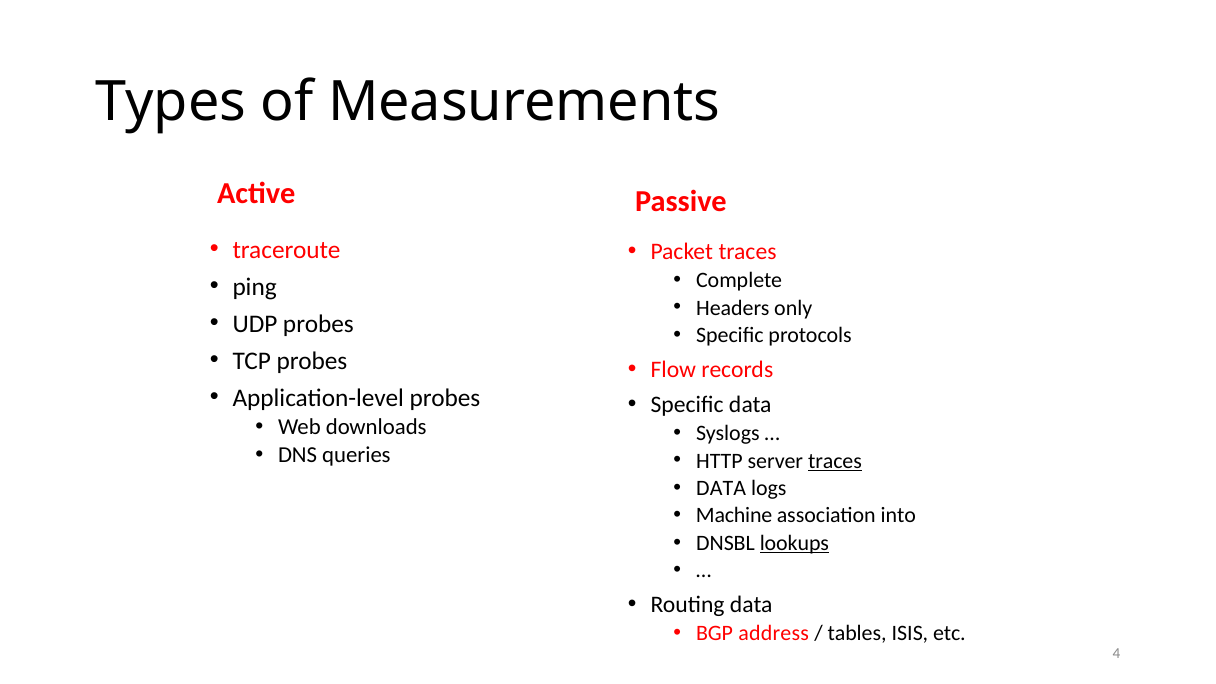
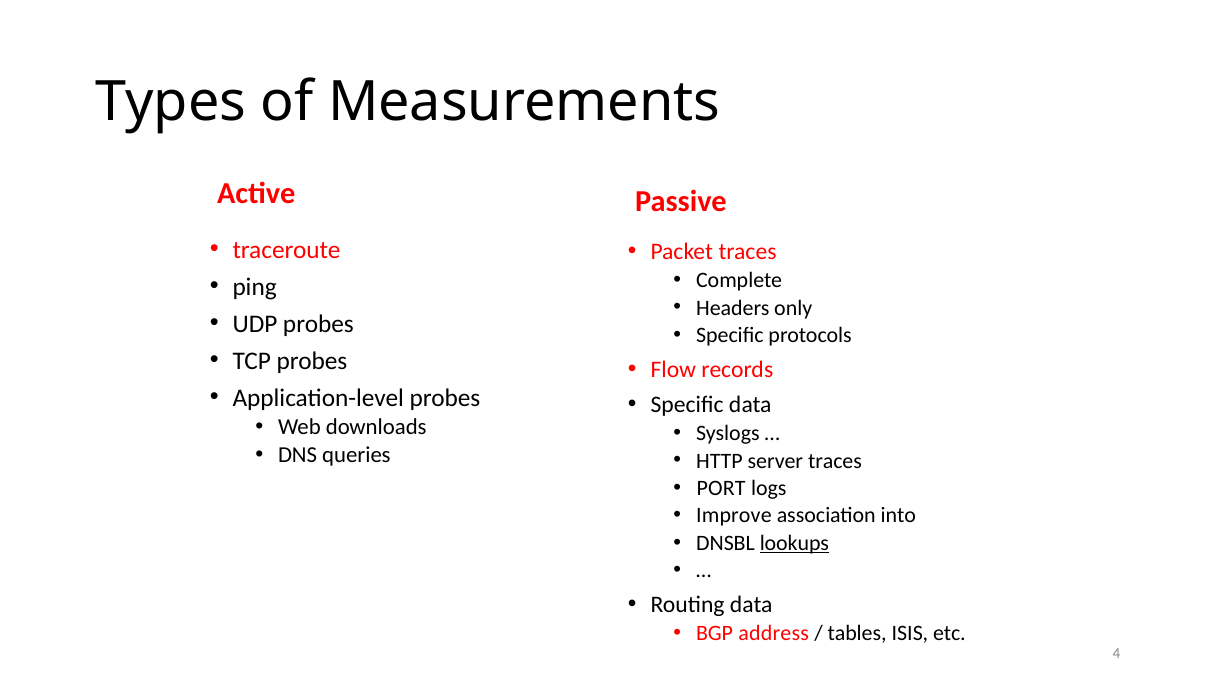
traces underline: present -> none (835, 461)
DATA: DATA -> PORT (721, 488)
Machine: Machine -> Improve (734, 516)
